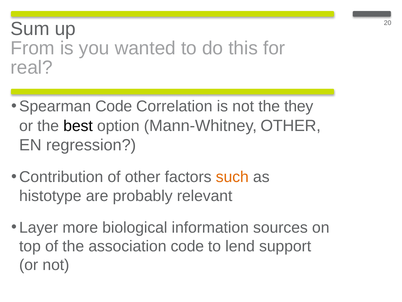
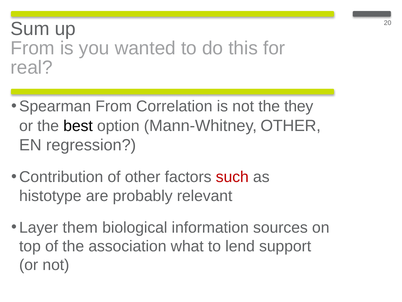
Spearman Code: Code -> From (114, 106)
such colour: orange -> red (232, 177)
more: more -> them (80, 227)
association code: code -> what (187, 246)
